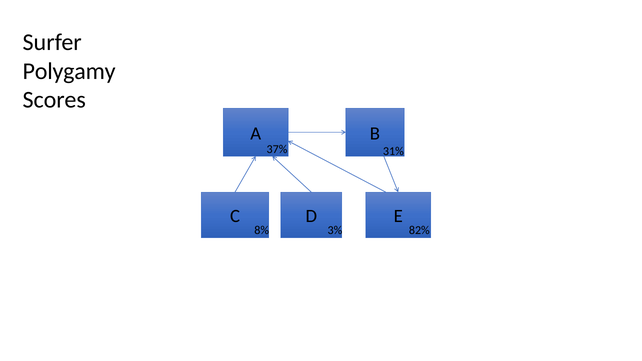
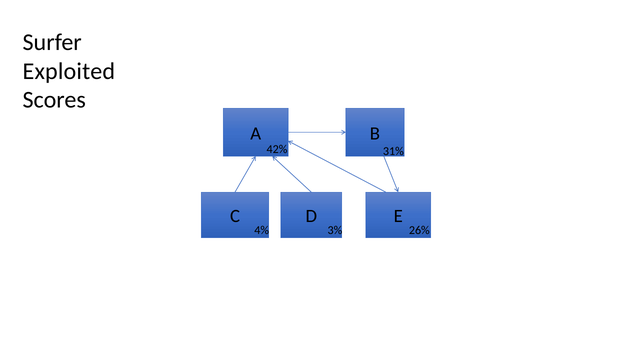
Polygamy: Polygamy -> Exploited (69, 71)
37%: 37% -> 42% (277, 149)
8%: 8% -> 4% (262, 230)
82%: 82% -> 26% (419, 230)
